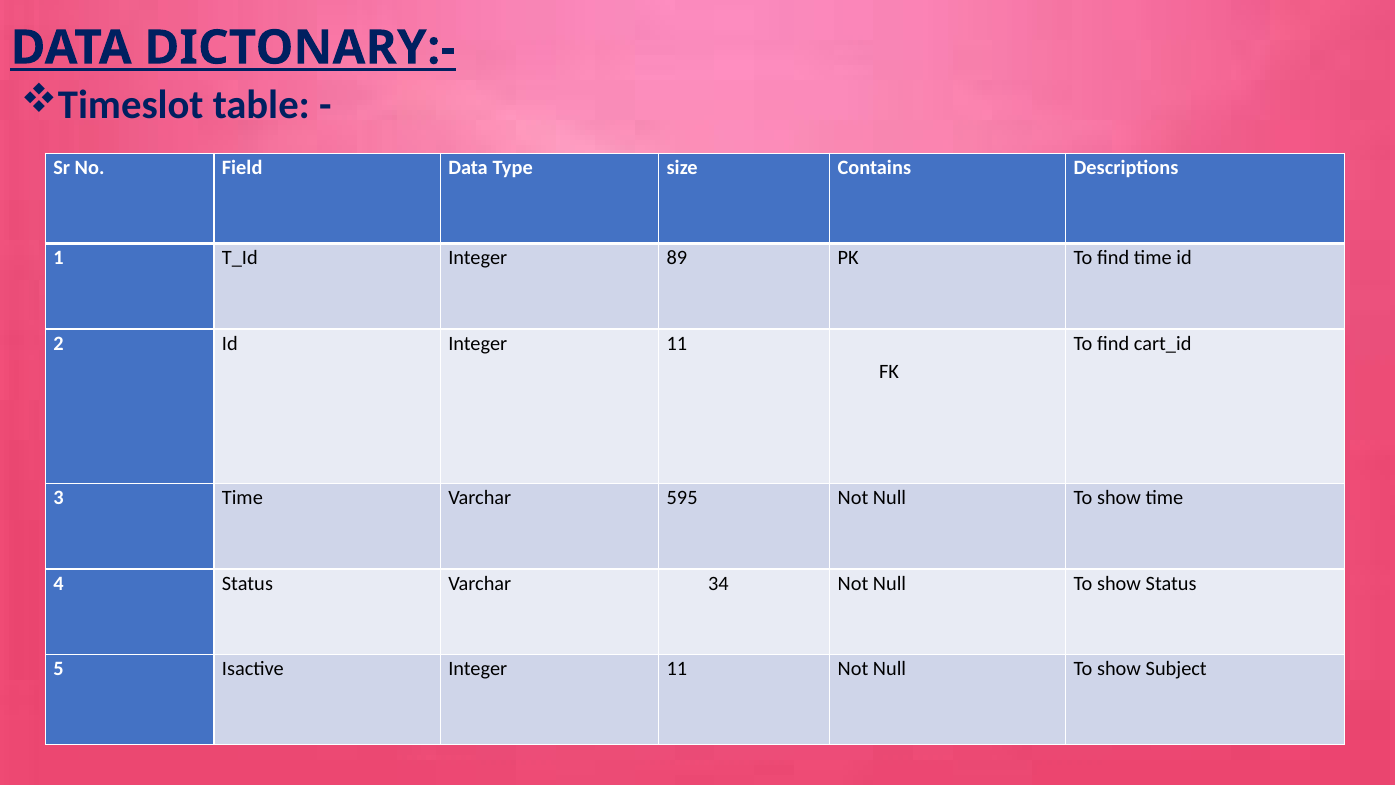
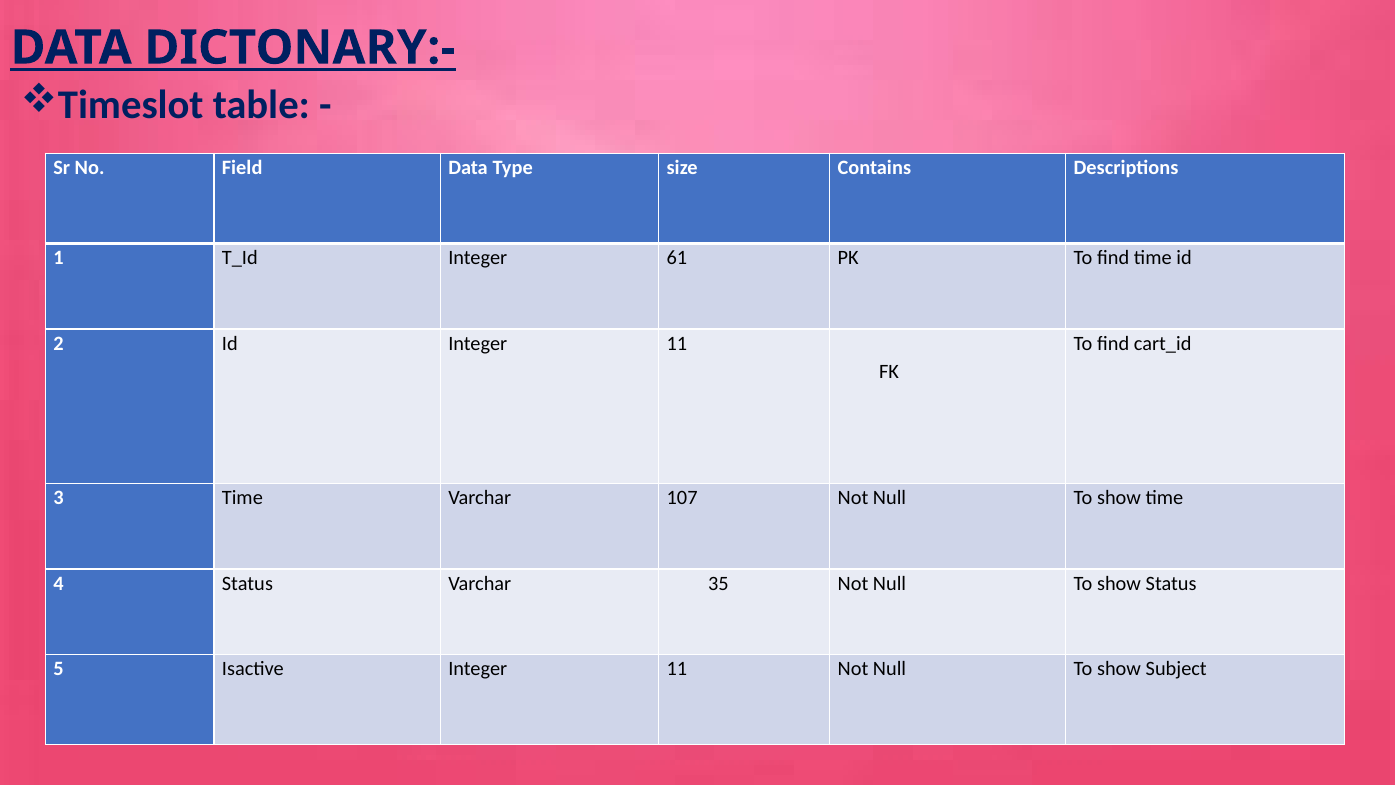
89: 89 -> 61 (677, 258)
595: 595 -> 107 (682, 498)
34: 34 -> 35 (718, 583)
